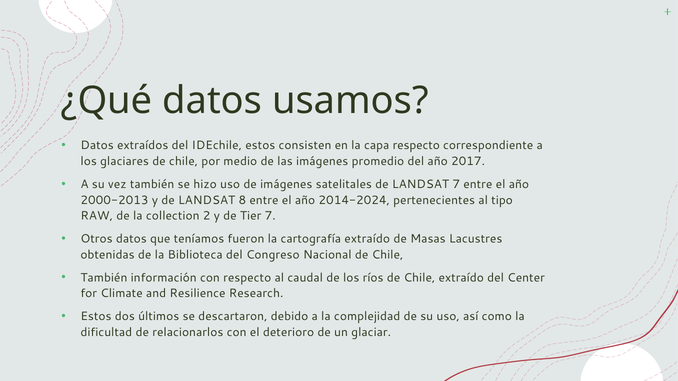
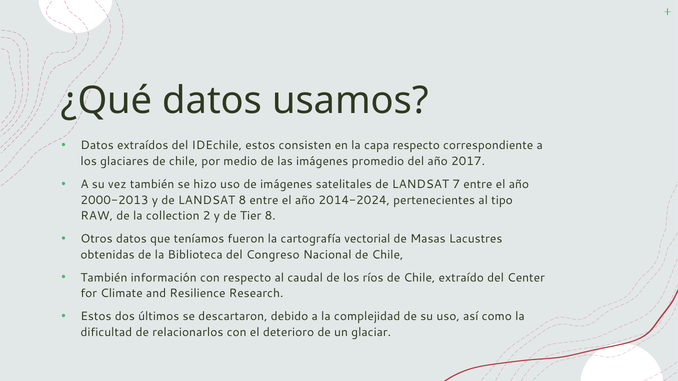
Tier 7: 7 -> 8 (270, 216)
cartografía extraído: extraído -> vectorial (367, 239)
